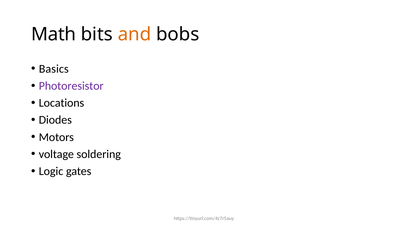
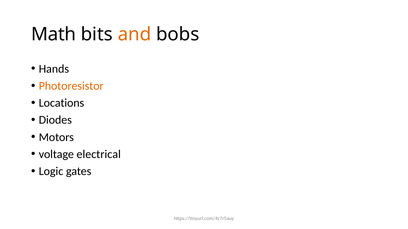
Basics: Basics -> Hands (54, 69)
Photoresistor colour: purple -> orange (71, 86)
soldering: soldering -> electrical (99, 155)
